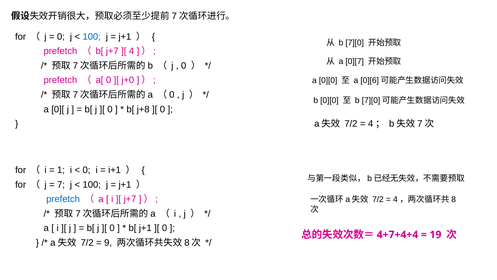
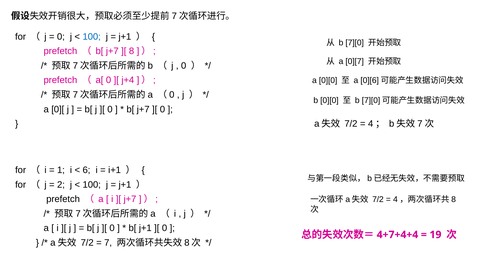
4: 4 -> 8 (132, 51)
j+0: j+0 -> j+4 (128, 80)
j+8: j+8 -> j+7 (143, 109)
0: 0 -> 6 (87, 170)
7: 7 -> 2 (61, 184)
prefetch colour: blue -> black (63, 199)
9: 9 -> 7 (108, 242)
